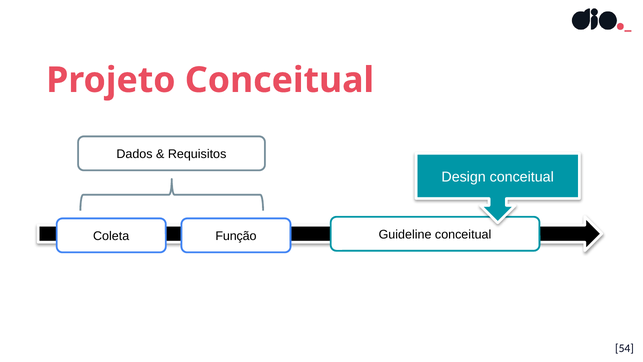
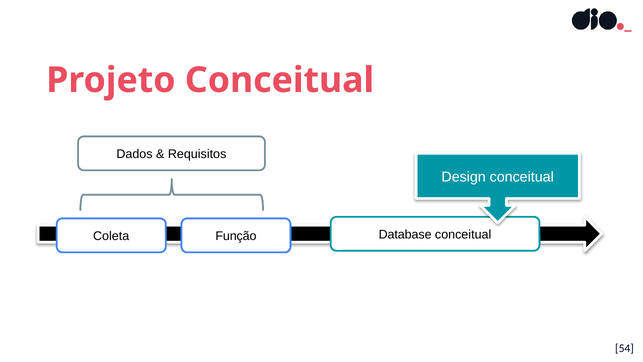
Guideline: Guideline -> Database (405, 234)
